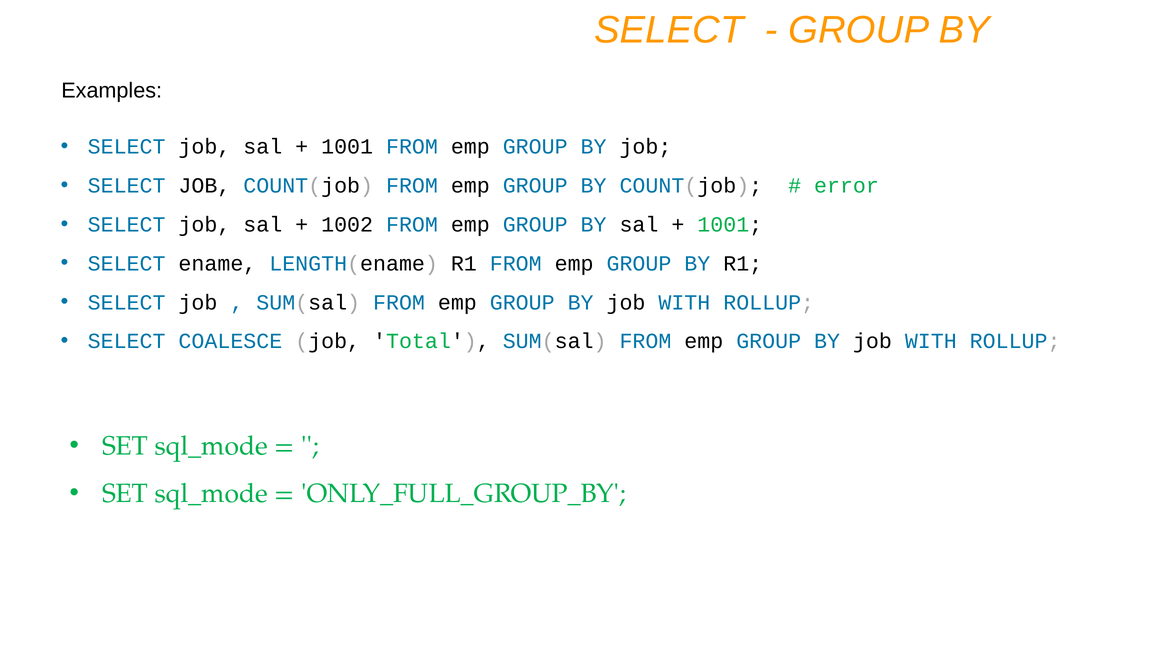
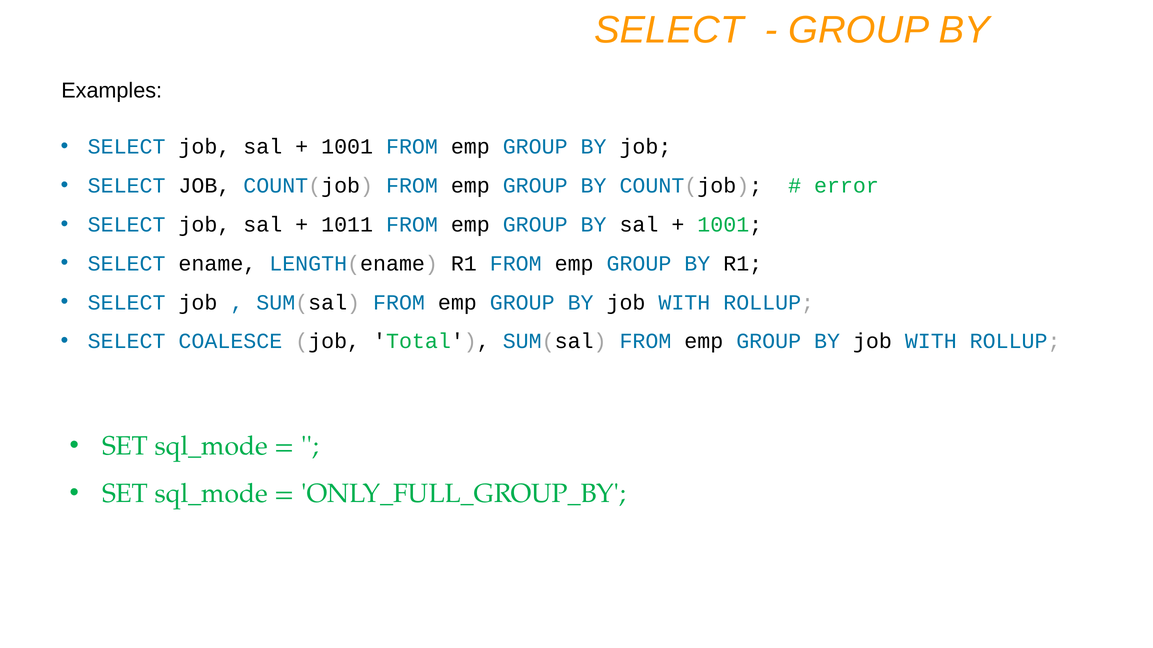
1002: 1002 -> 1011 (347, 225)
